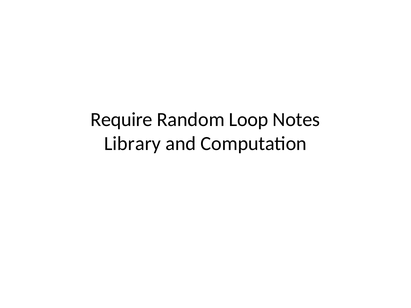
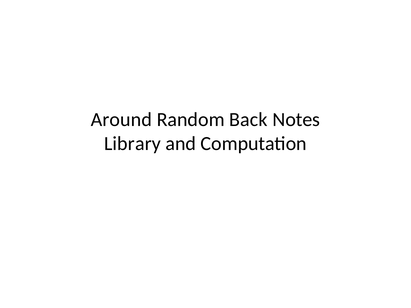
Require: Require -> Around (121, 120)
Loop: Loop -> Back (248, 120)
